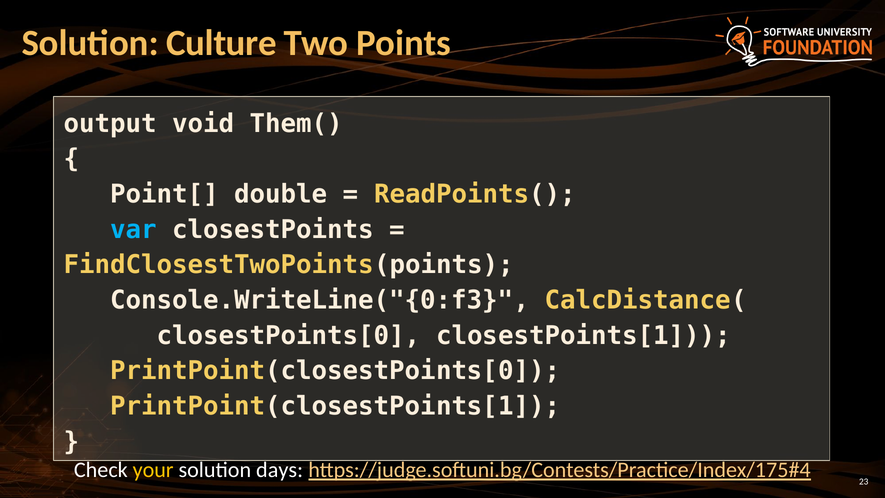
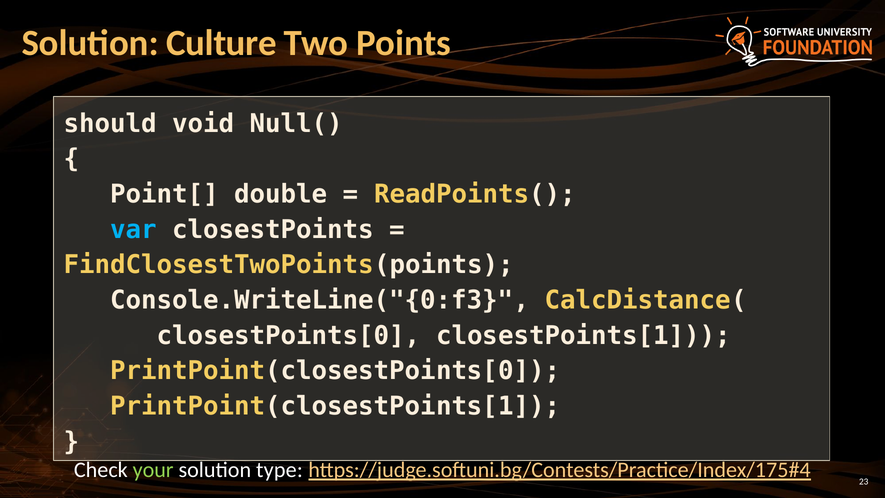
output: output -> should (110, 124)
Them(: Them( -> Null( (296, 124)
your colour: yellow -> light green (153, 470)
days: days -> type (279, 470)
